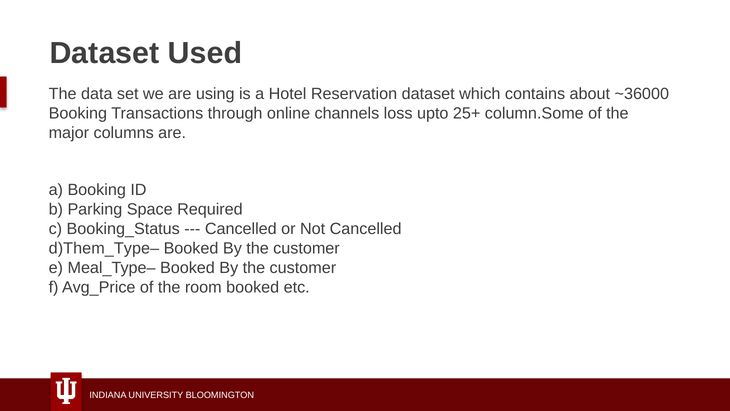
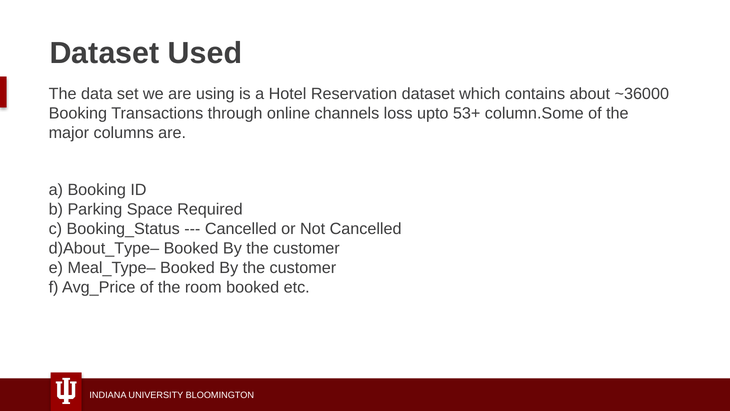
25+: 25+ -> 53+ (467, 113)
d)Them_Type–: d)Them_Type– -> d)About_Type– (104, 248)
